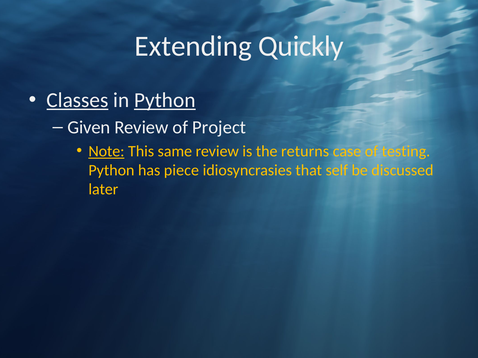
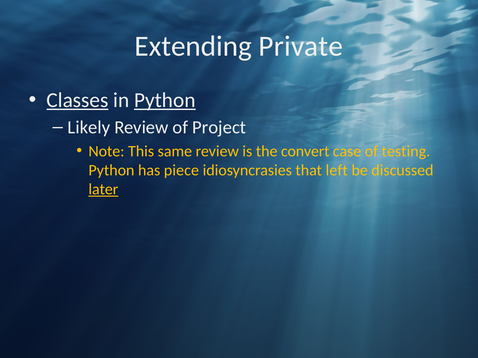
Quickly: Quickly -> Private (301, 46)
Given: Given -> Likely (89, 128)
Note underline: present -> none (106, 151)
returns: returns -> convert (305, 151)
self: self -> left (337, 171)
later underline: none -> present (103, 190)
